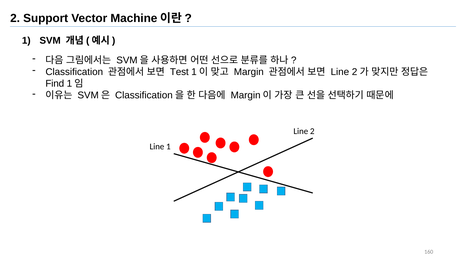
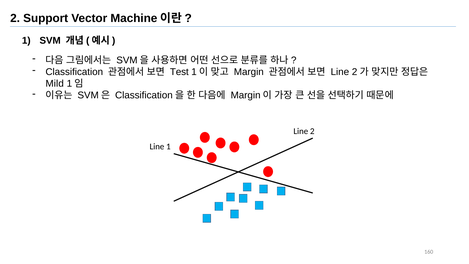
Find: Find -> Mild (55, 84)
